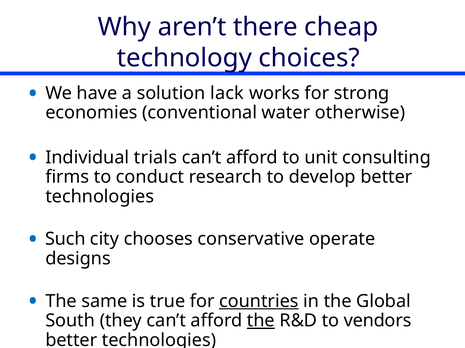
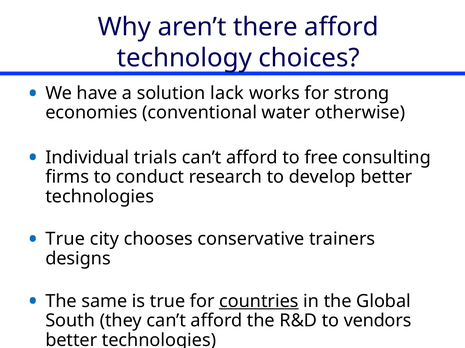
there cheap: cheap -> afford (341, 27)
unit: unit -> free (321, 158)
Such: Such -> True (65, 240)
operate: operate -> trainers (342, 240)
the underline: present -> none (261, 321)
